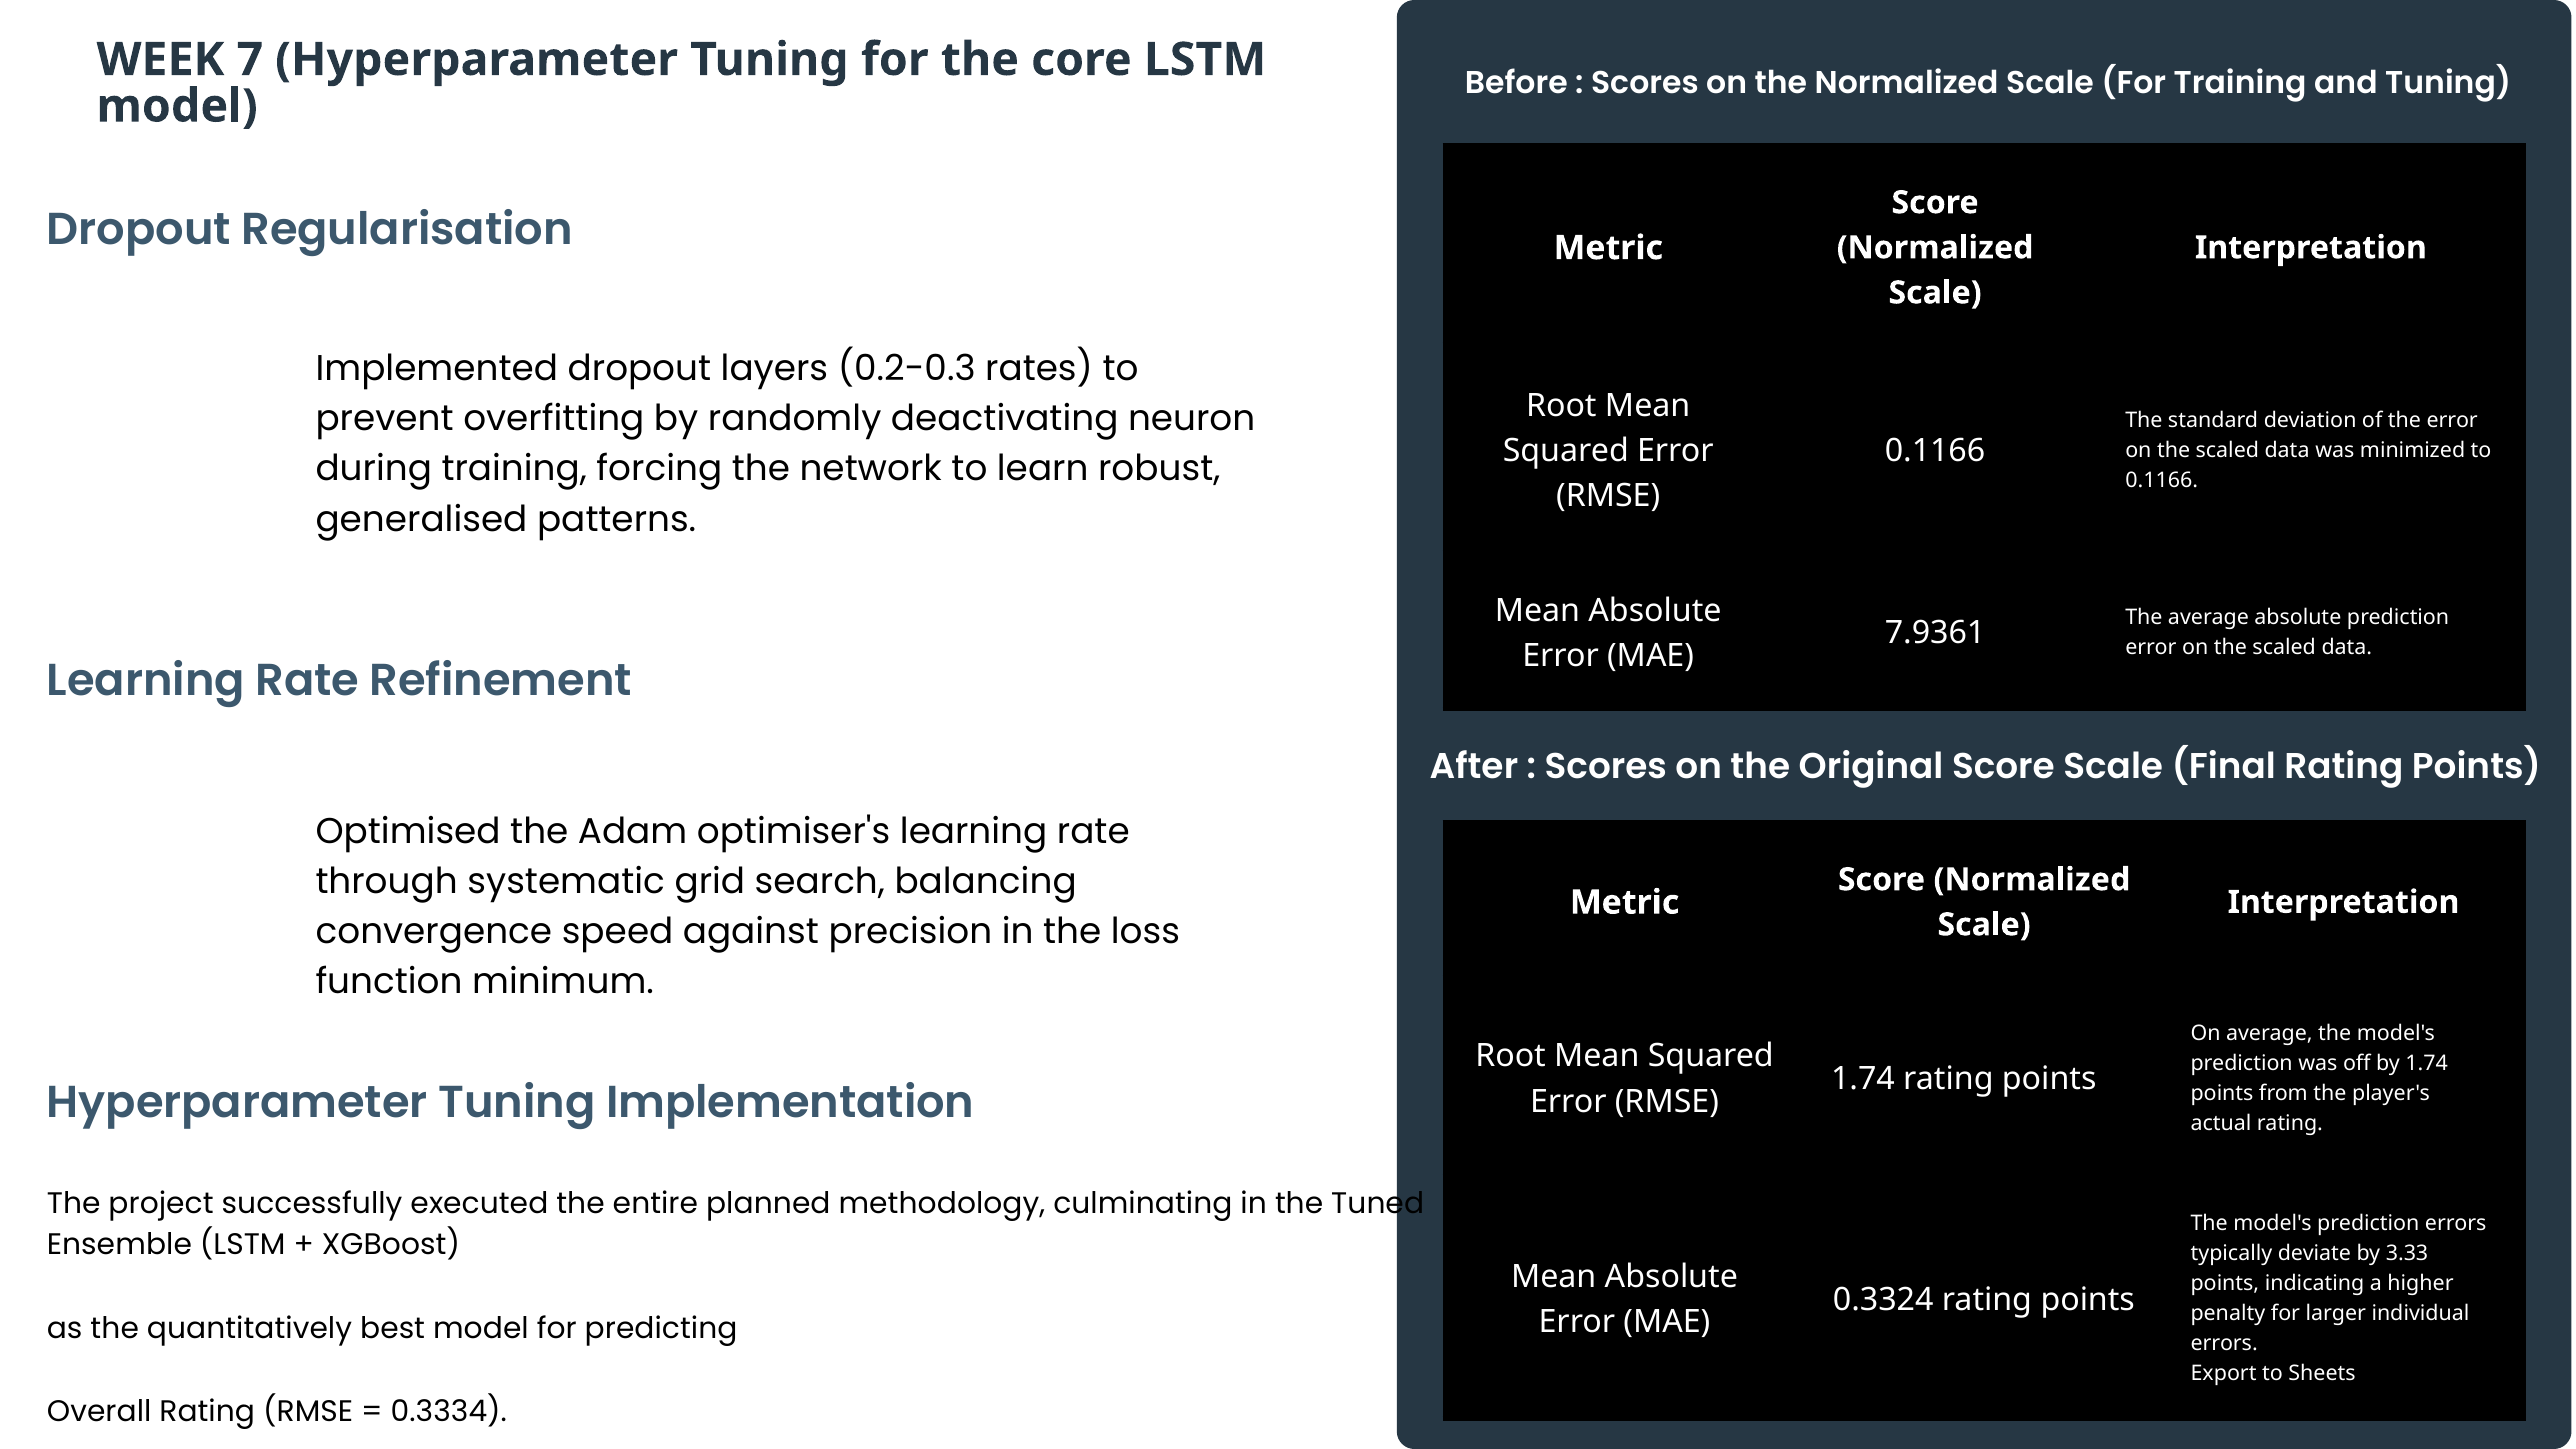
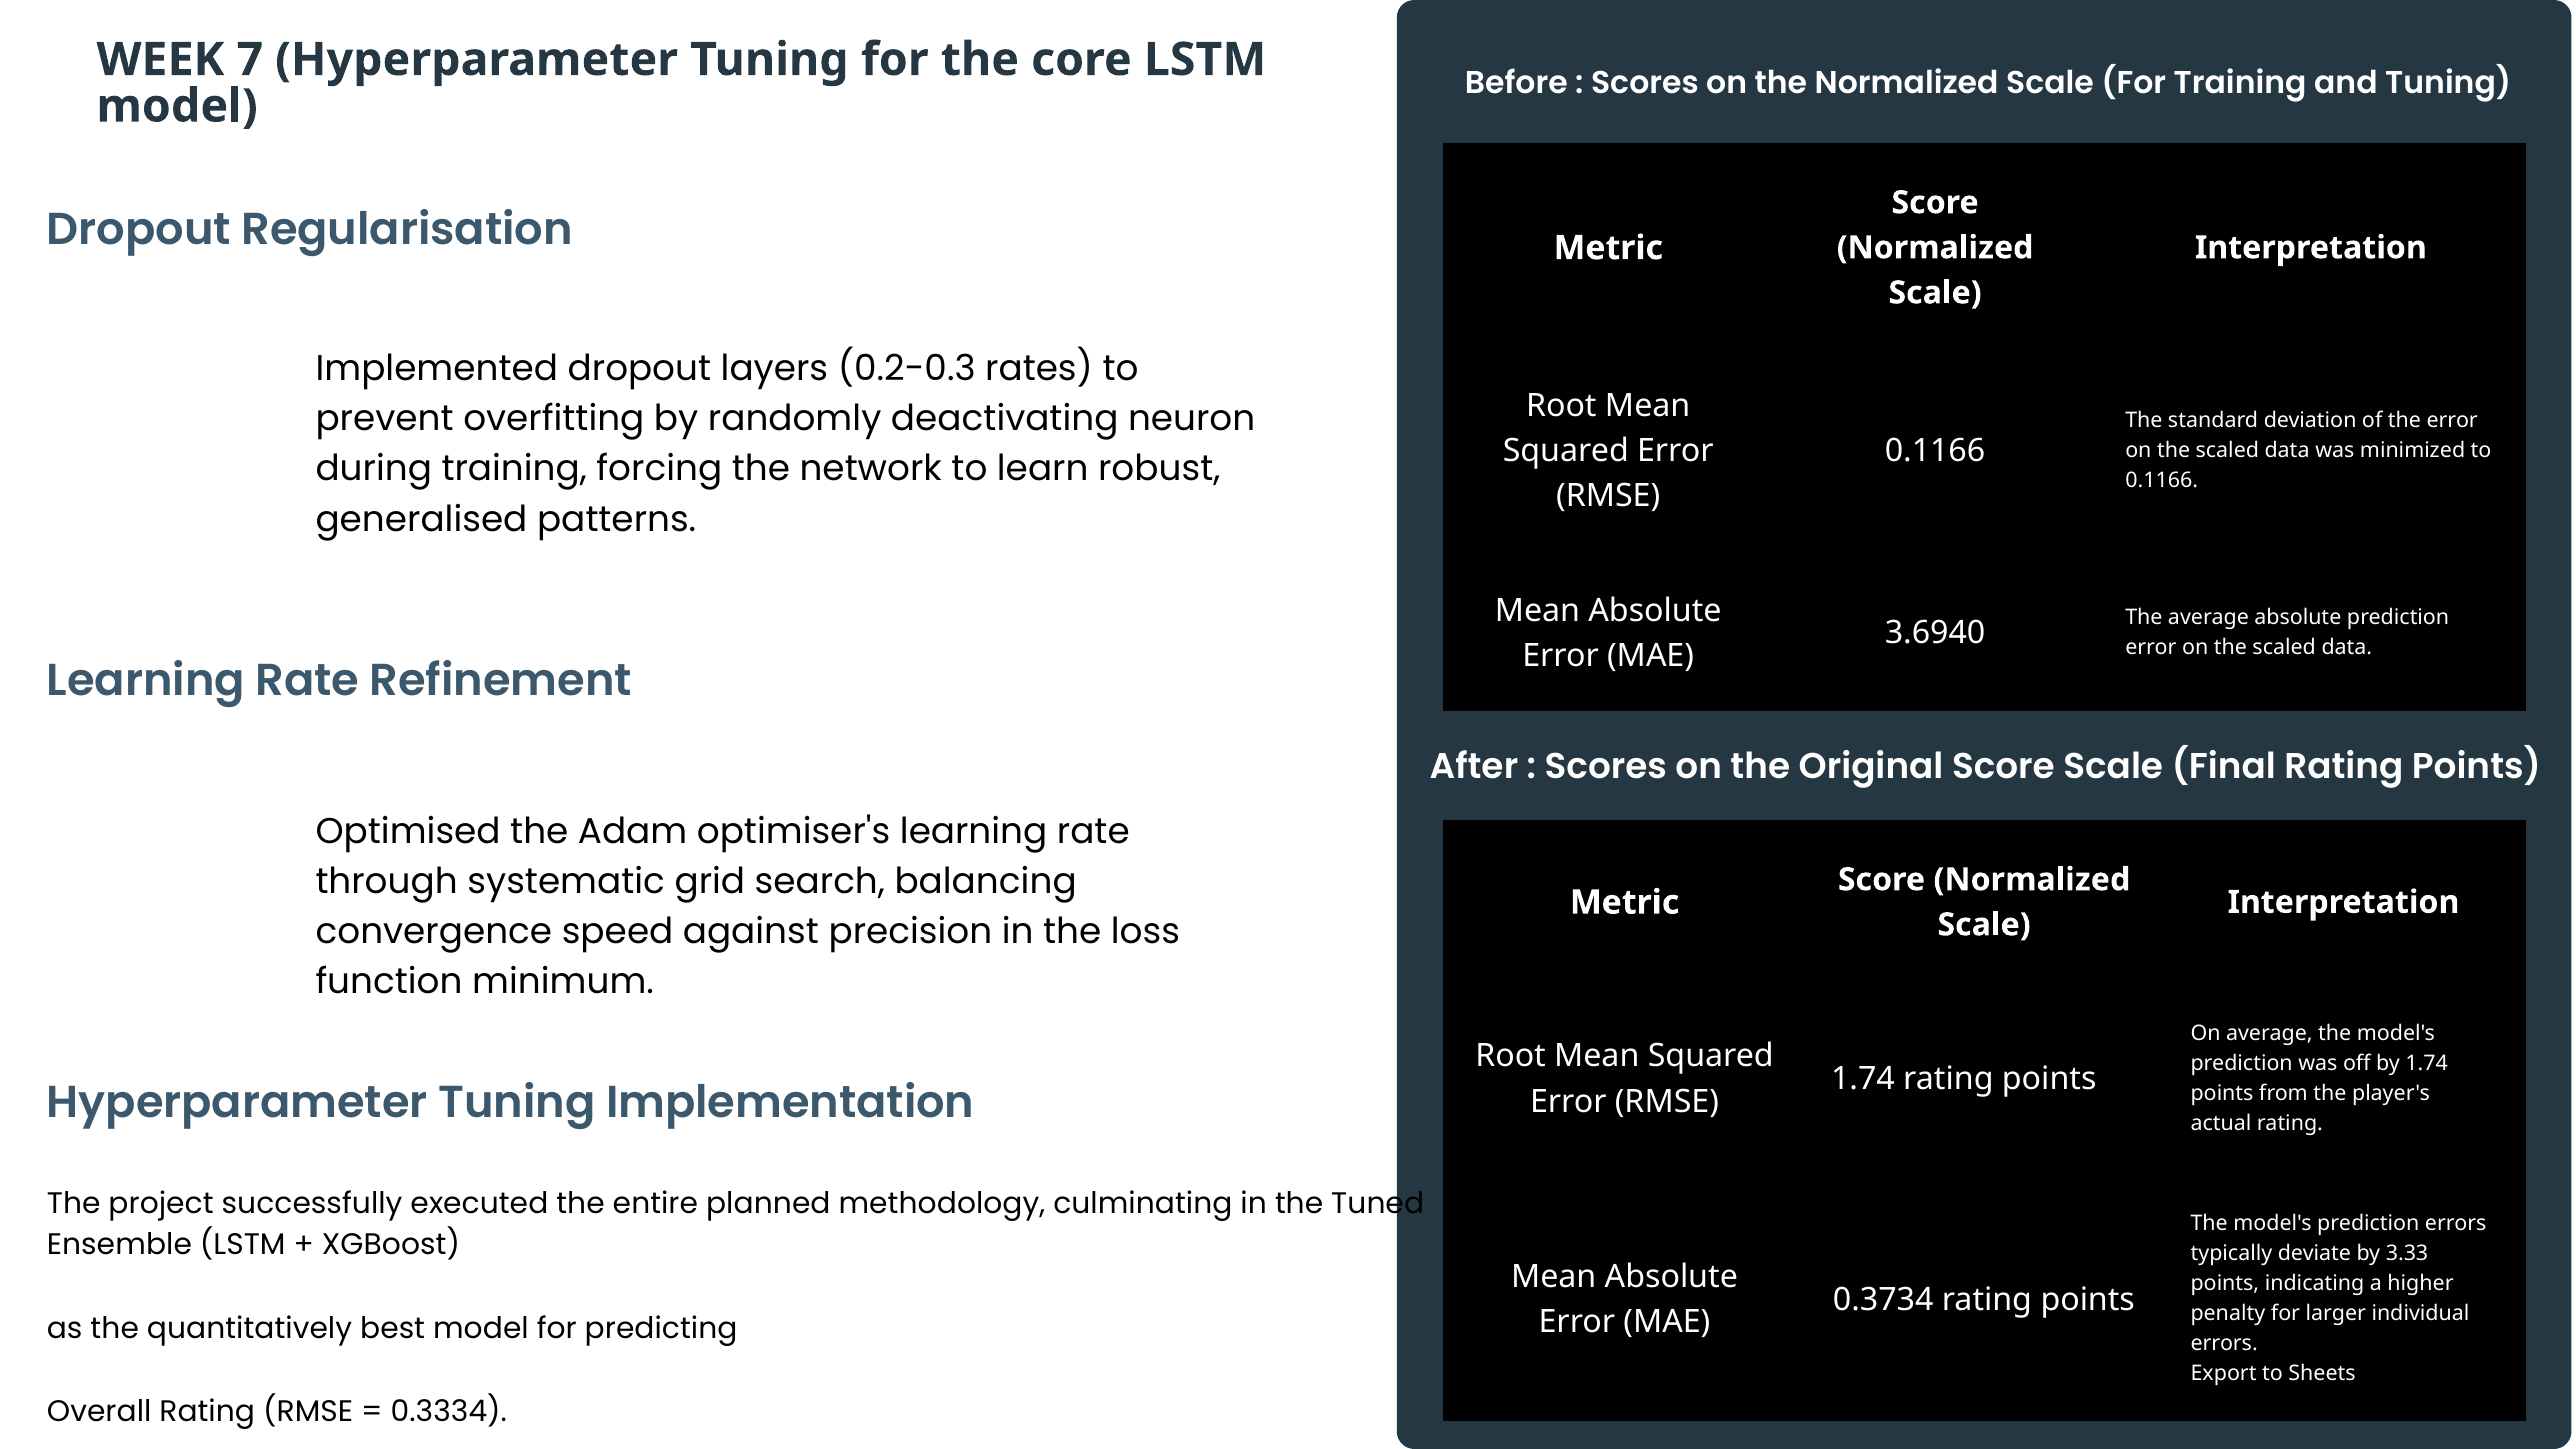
7.9361: 7.9361 -> 3.6940 (1935, 633)
0.3324: 0.3324 -> 0.3734 (1883, 1300)
